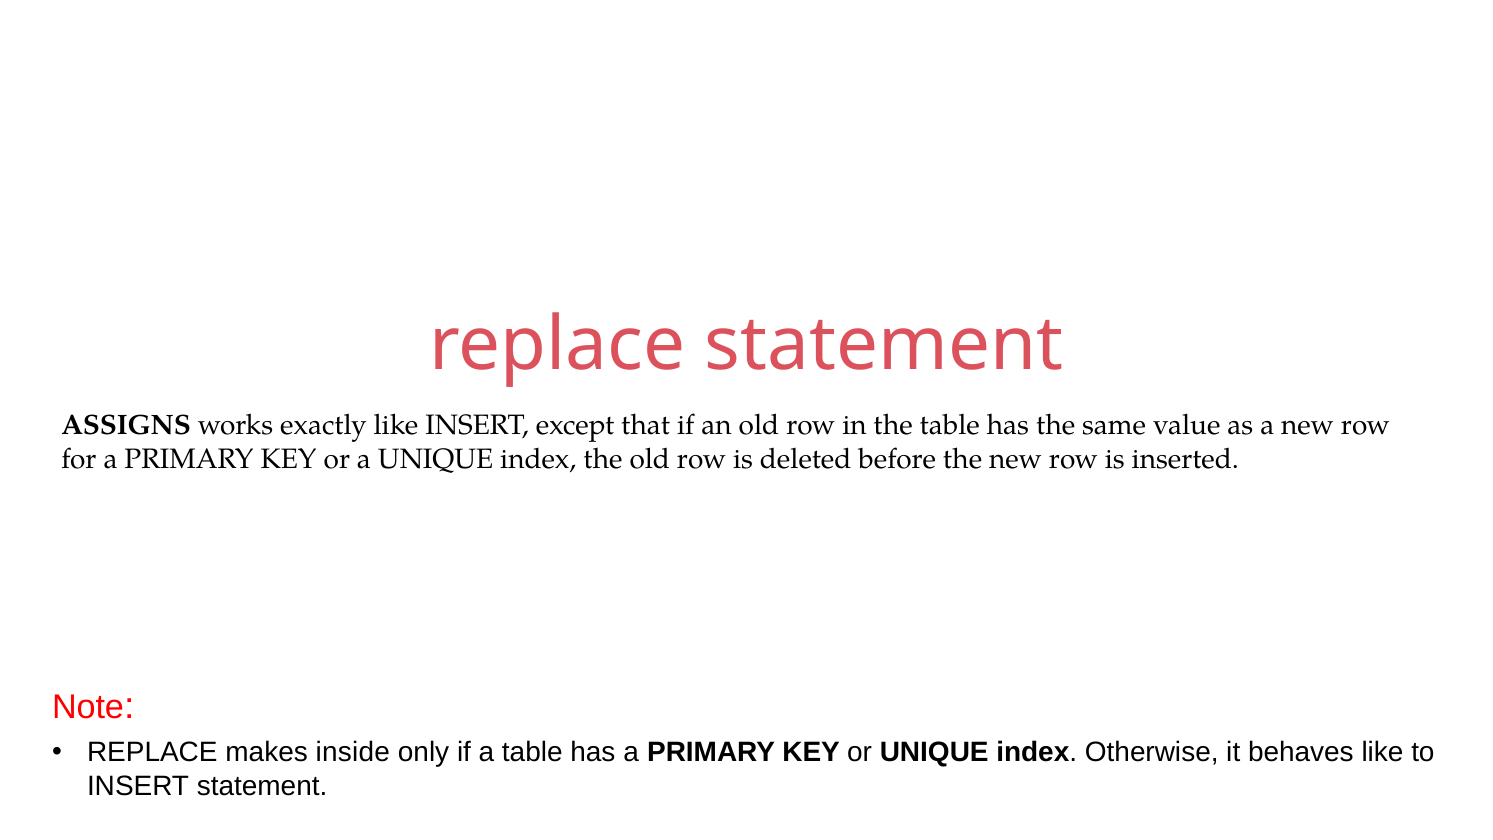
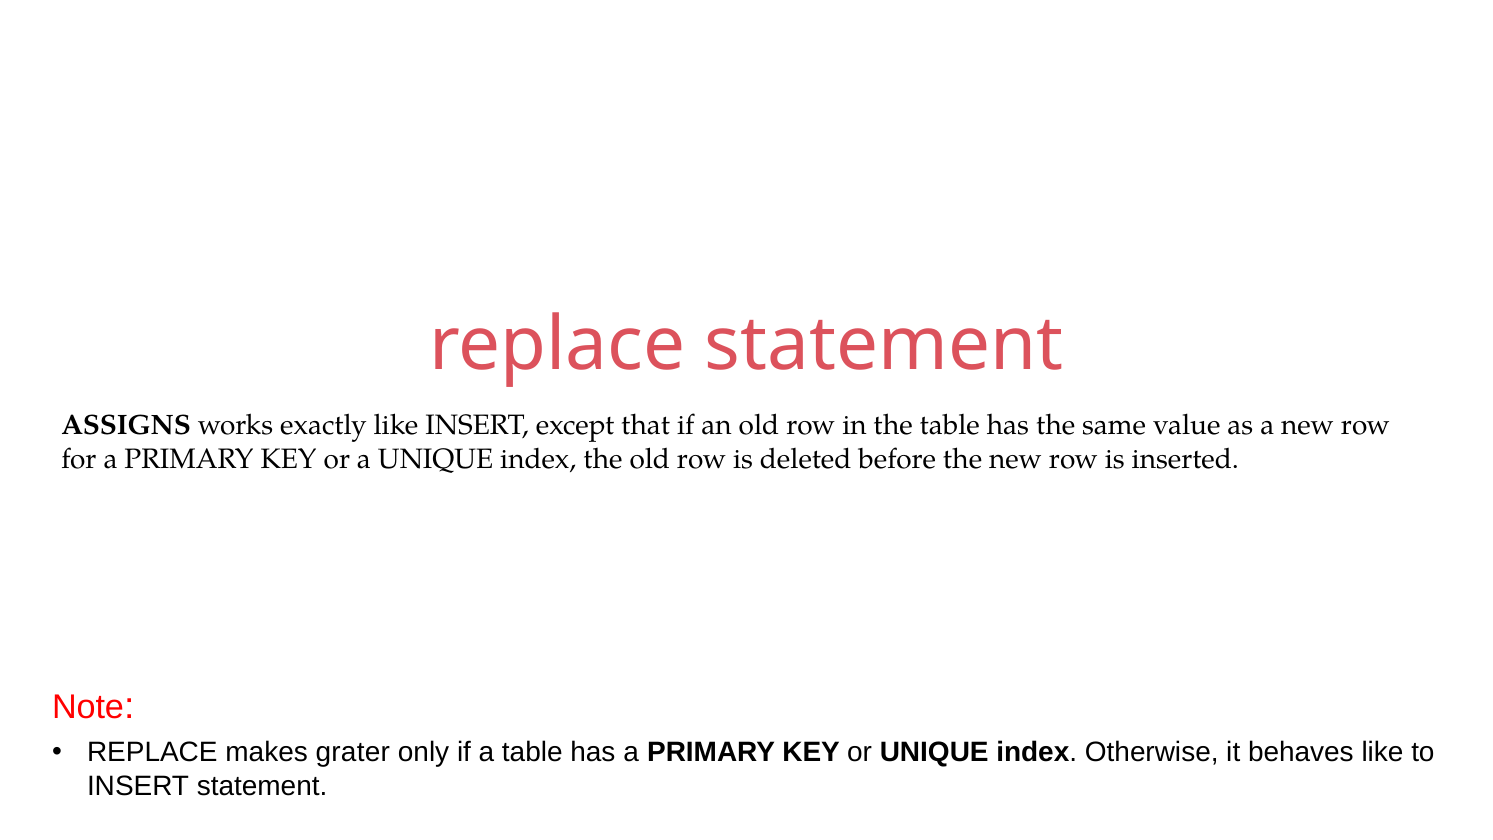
inside: inside -> grater (353, 752)
